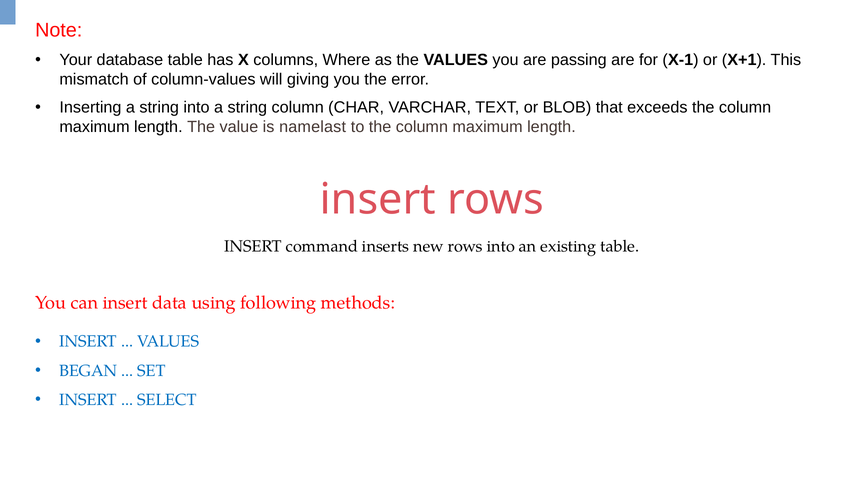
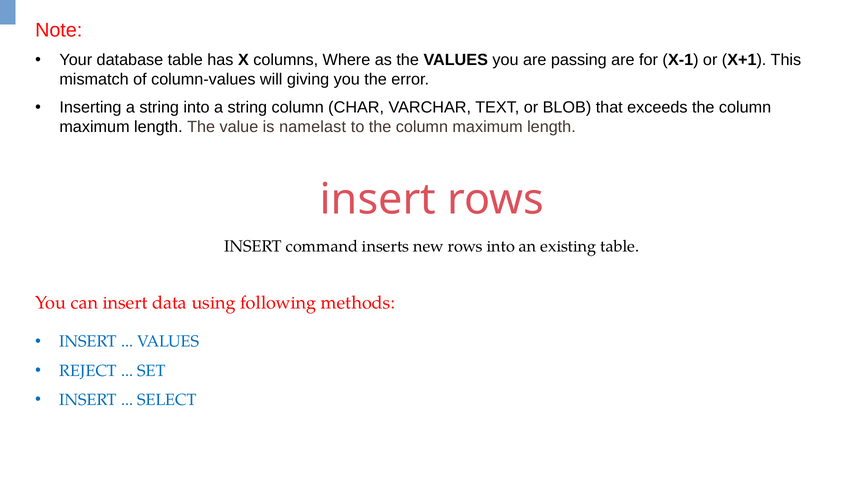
BEGAN: BEGAN -> REJECT (88, 371)
